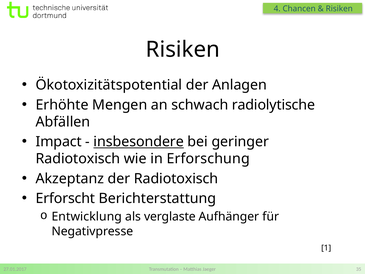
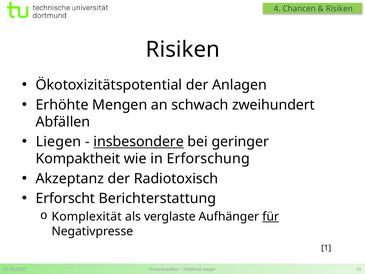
radiolytische: radiolytische -> zweihundert (273, 105)
Impact: Impact -> Liegen (59, 142)
Radiotoxisch: Radiotoxisch -> Kompaktheit (78, 159)
Entwicklung: Entwicklung -> Komplexität (87, 216)
für underline: none -> present (271, 216)
